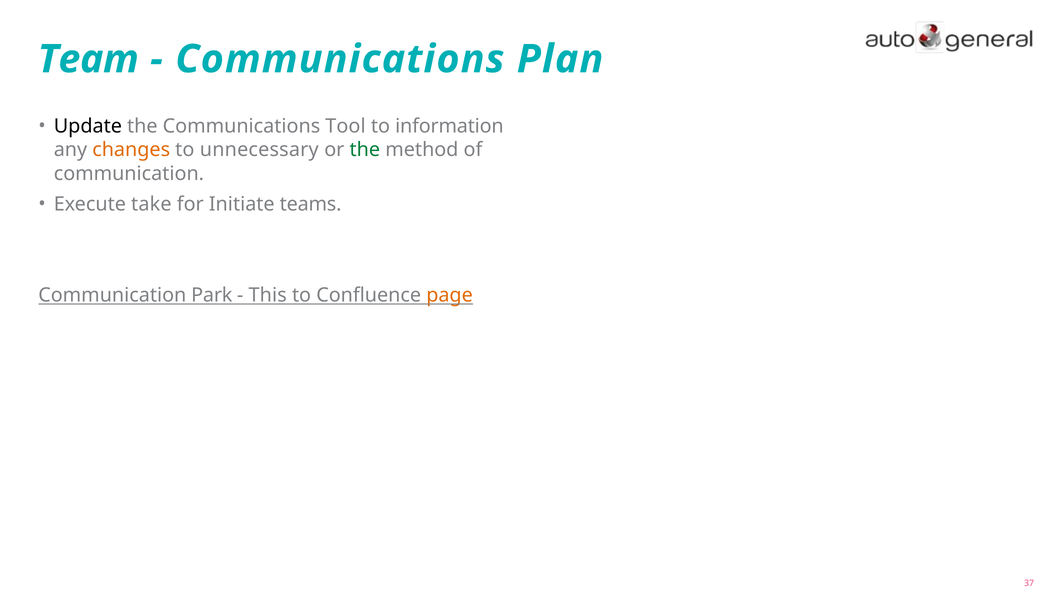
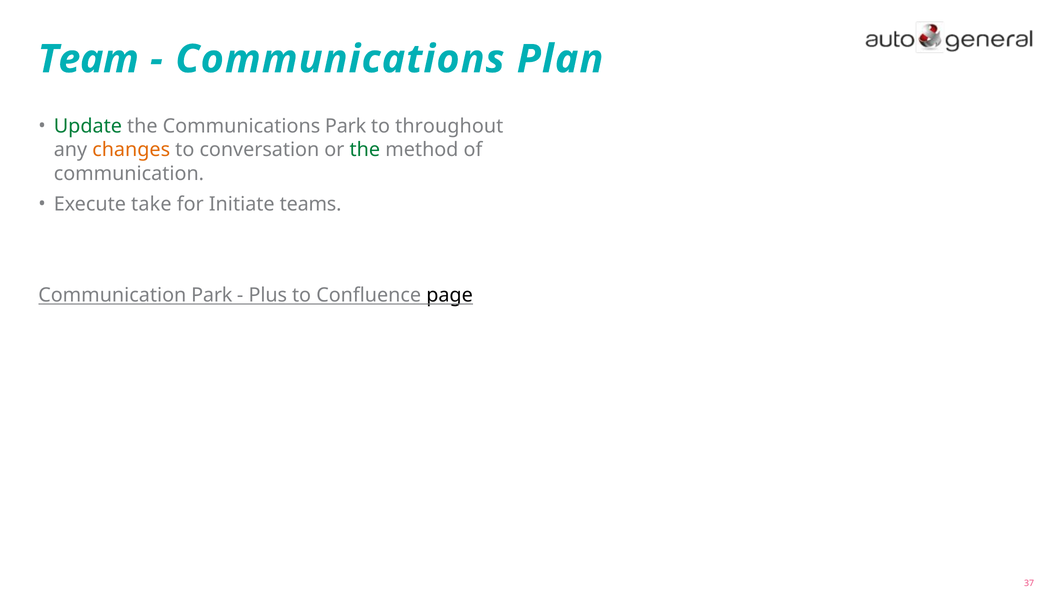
Update colour: black -> green (88, 126)
Communications Tool: Tool -> Park (346, 126)
information: information -> throughout (449, 126)
unnecessary: unnecessary -> conversation (259, 150)
This: This -> Plus (268, 295)
page colour: orange -> black (450, 295)
